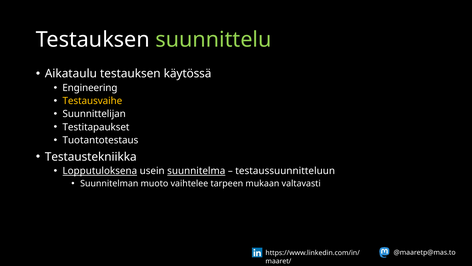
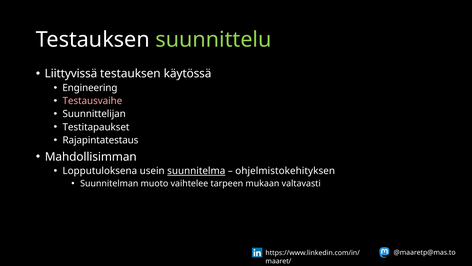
Aikataulu: Aikataulu -> Liittyvissä (71, 74)
Testausvaihe colour: yellow -> pink (92, 101)
Tuotantotestaus: Tuotantotestaus -> Rajapintatestaus (100, 140)
Testaustekniikka: Testaustekniikka -> Mahdollisimman (91, 157)
Lopputuloksena underline: present -> none (100, 171)
testaussuunnitteluun: testaussuunnitteluun -> ohjelmistokehityksen (285, 171)
